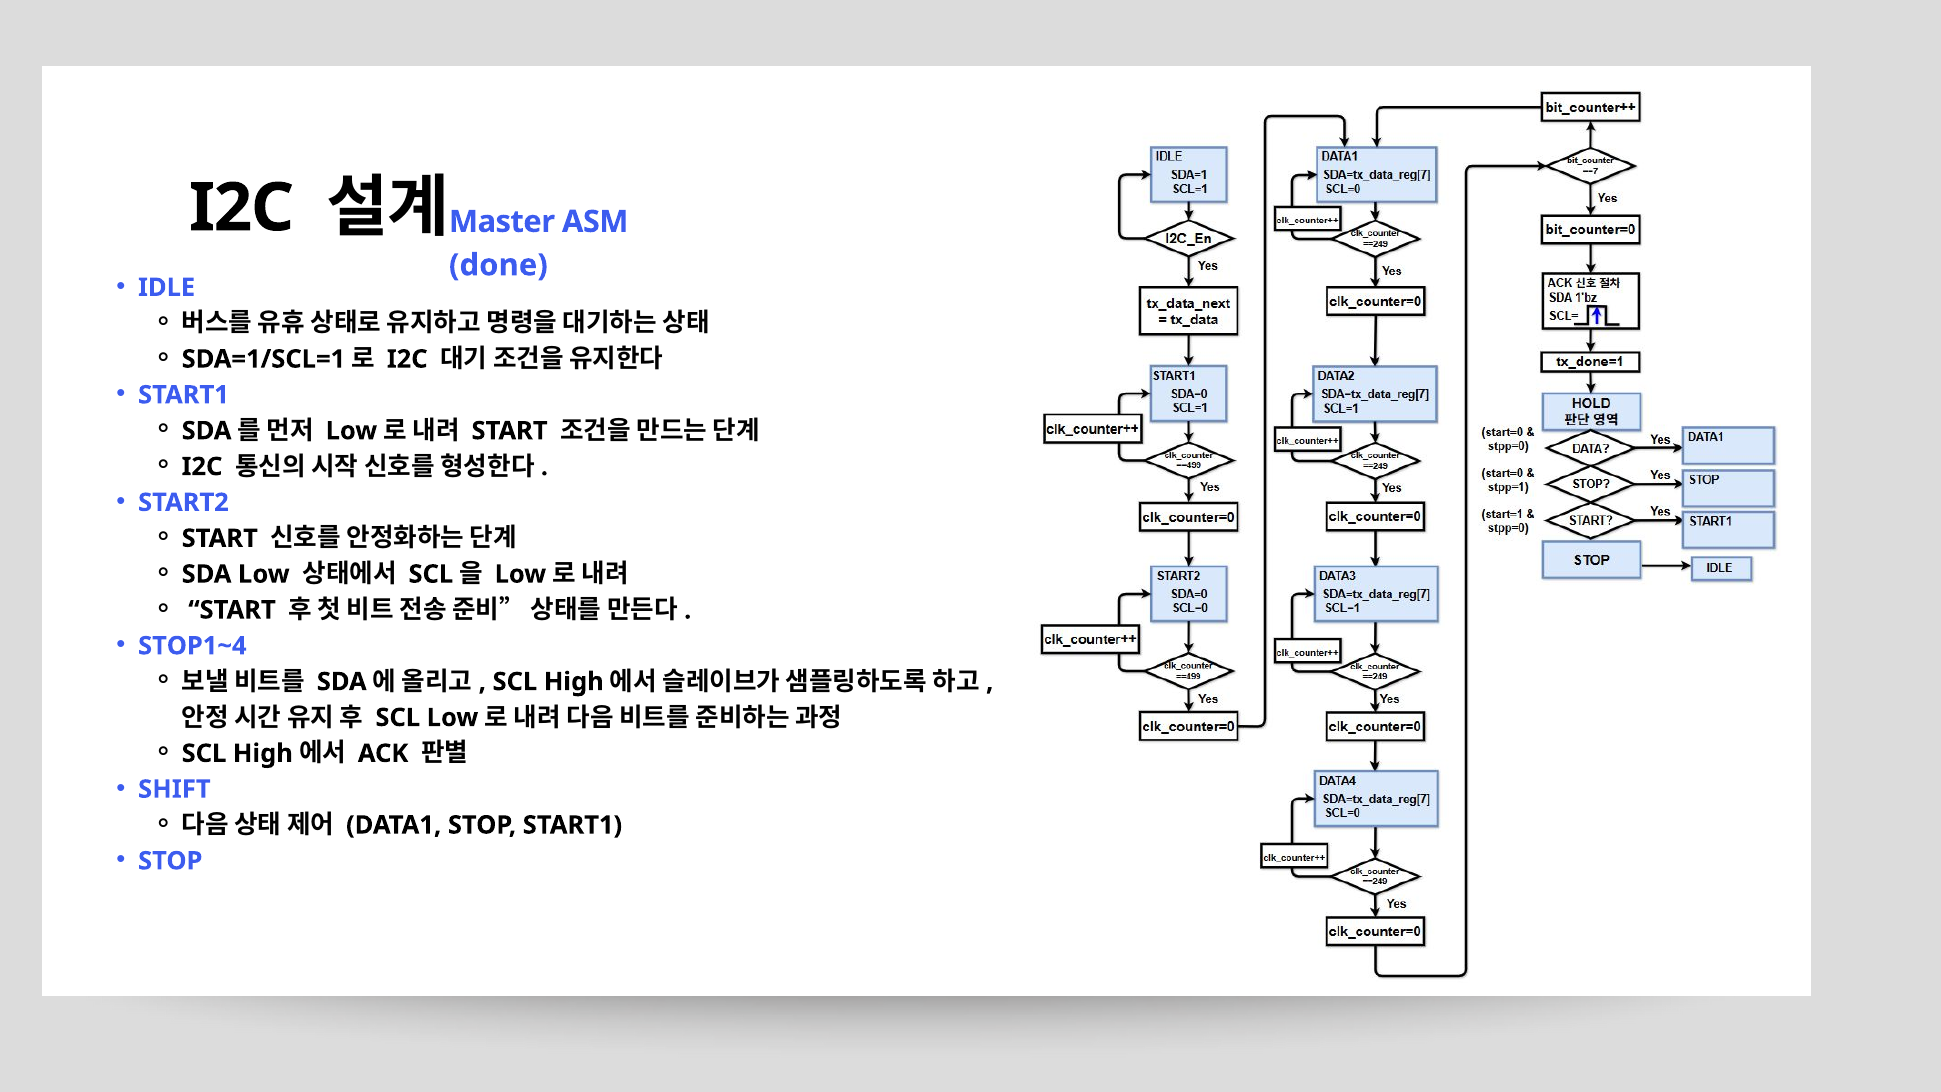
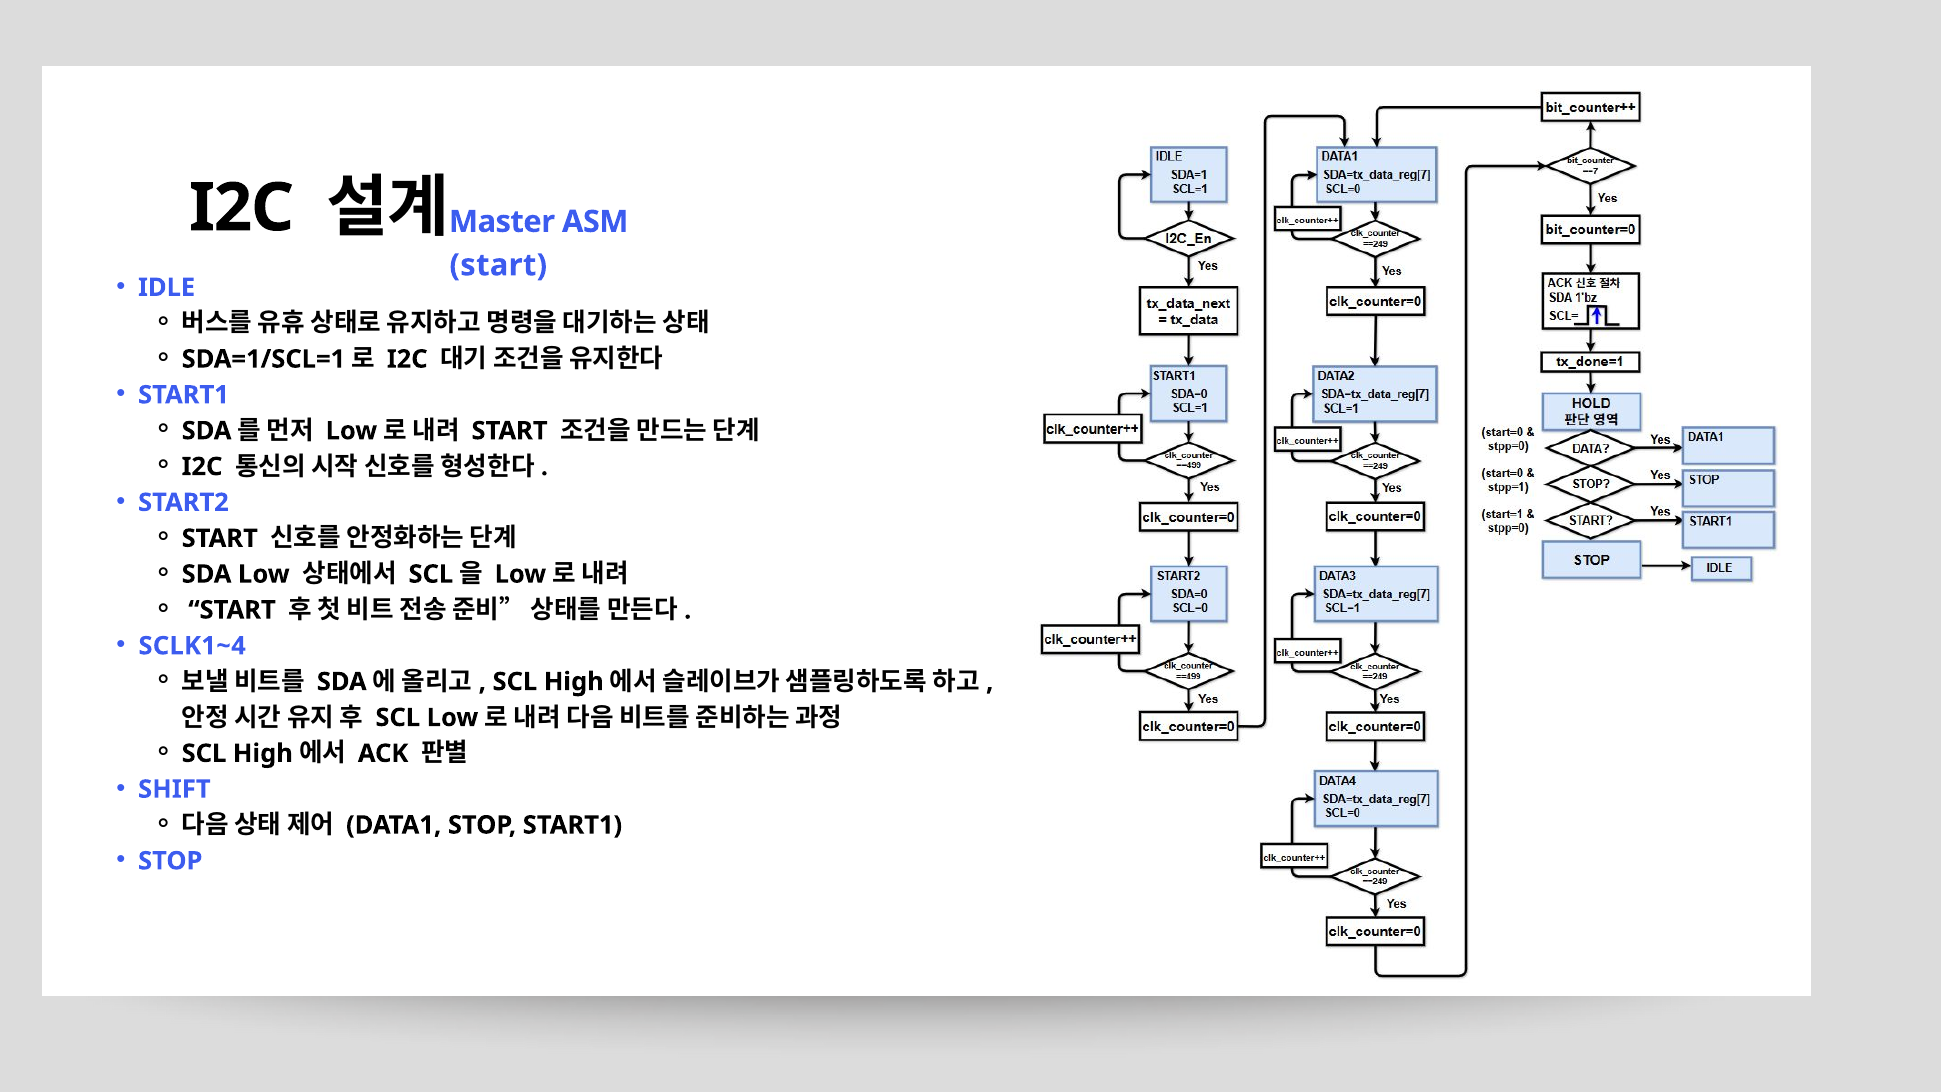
done: done -> start (498, 265)
STOP1~4: STOP1~4 -> SCLK1~4 (192, 646)
